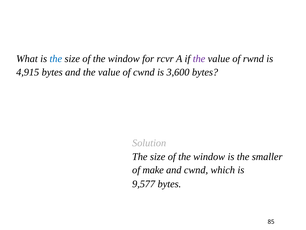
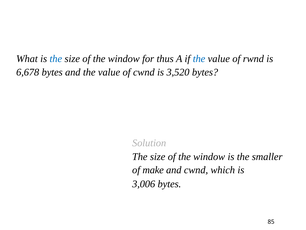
rcvr: rcvr -> thus (165, 59)
the colour: purple -> blue (199, 59)
4,915: 4,915 -> 6,678 (28, 72)
3,600: 3,600 -> 3,520 (178, 72)
9,577: 9,577 -> 3,006 (144, 184)
